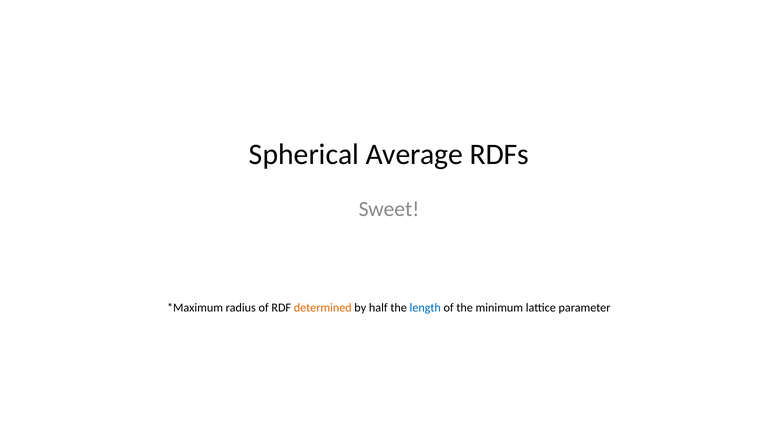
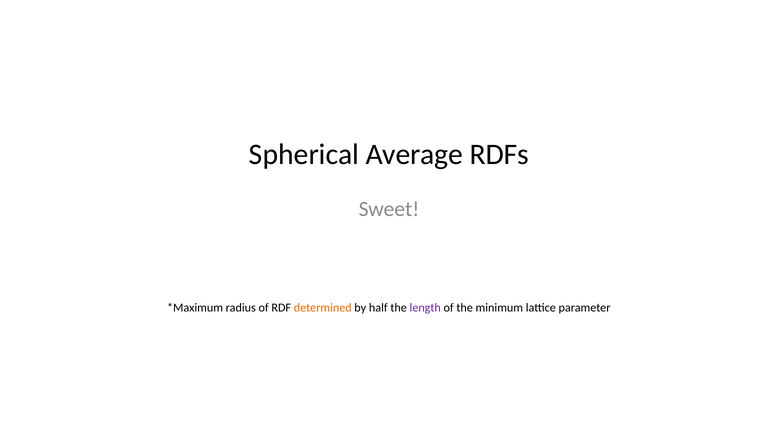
length colour: blue -> purple (425, 308)
